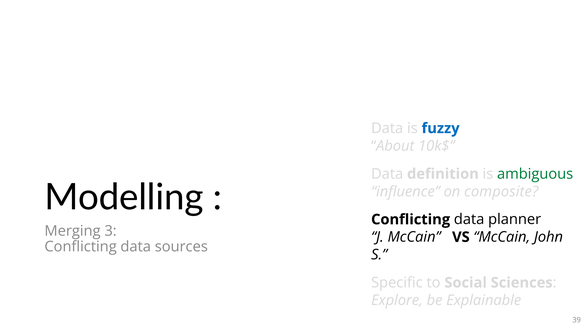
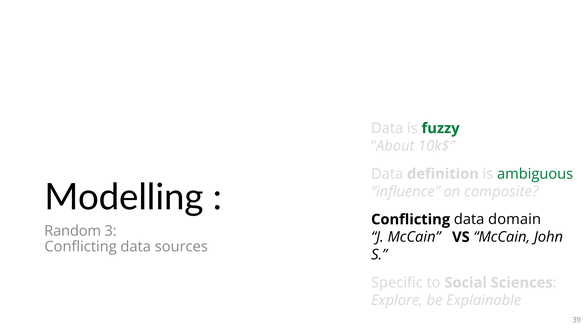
fuzzy colour: blue -> green (441, 128)
planner: planner -> domain (515, 220)
Merging: Merging -> Random (73, 231)
